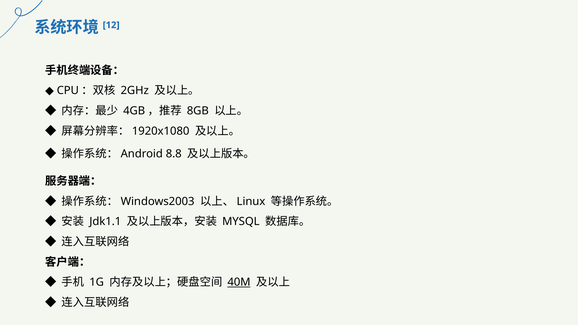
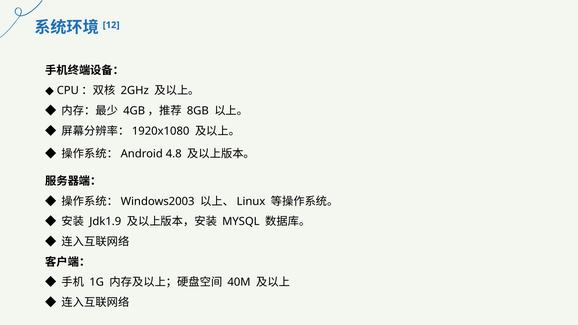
8.8: 8.8 -> 4.8 (174, 154)
Jdk1.1: Jdk1.1 -> Jdk1.9 (105, 222)
40M underline: present -> none (239, 282)
